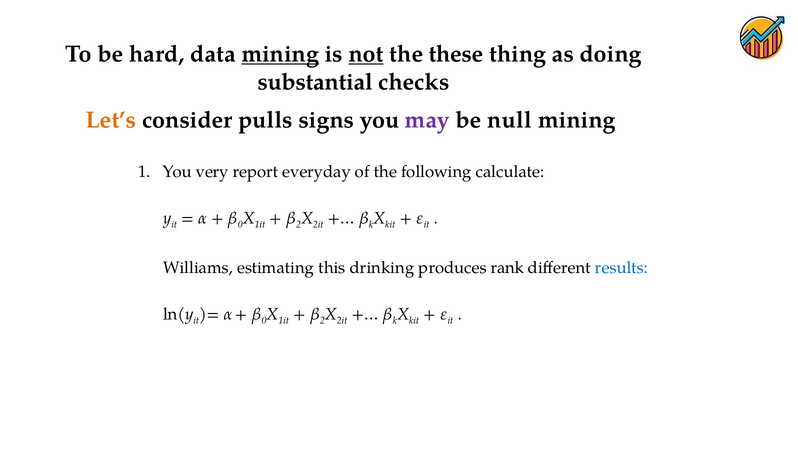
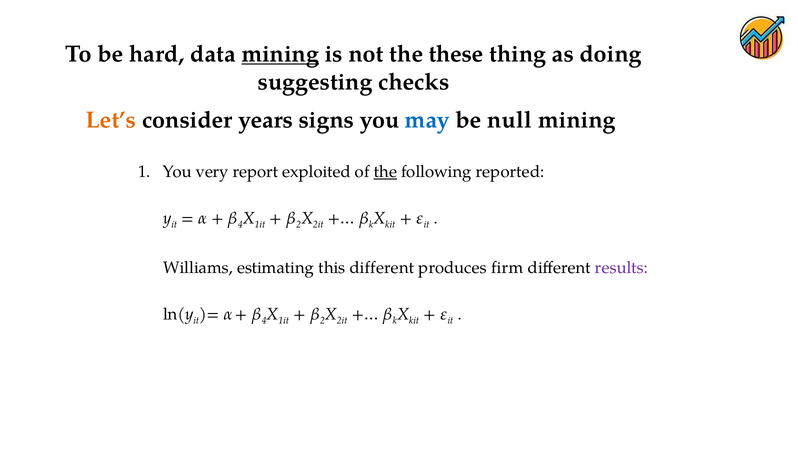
not underline: present -> none (366, 54)
substantial: substantial -> suggesting (315, 82)
pulls: pulls -> years (266, 120)
may colour: purple -> blue (427, 120)
everyday: everyday -> exploited (317, 172)
the underline: none -> present (385, 172)
calculate: calculate -> reported (510, 172)
0: 0 -> 4 (240, 225)
this drinking: drinking -> different (382, 268)
rank: rank -> firm (507, 268)
results colour: blue -> purple (622, 268)
0: 0 -> 4 (264, 321)
